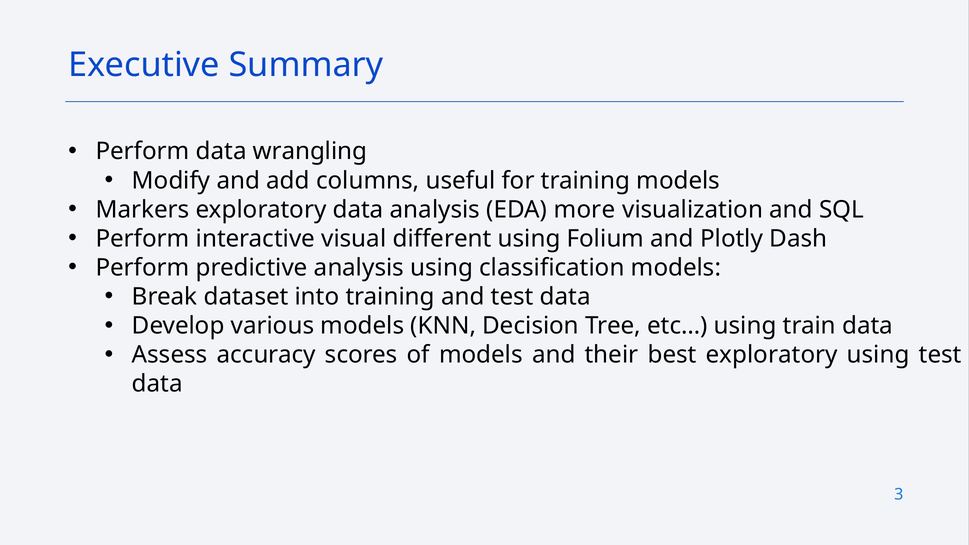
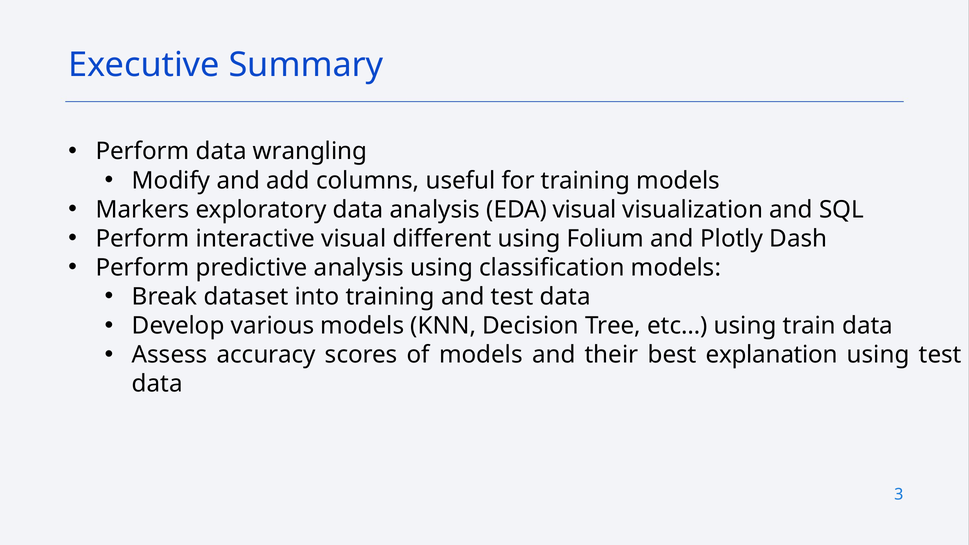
EDA more: more -> visual (585, 210)
best exploratory: exploratory -> explanation (772, 355)
